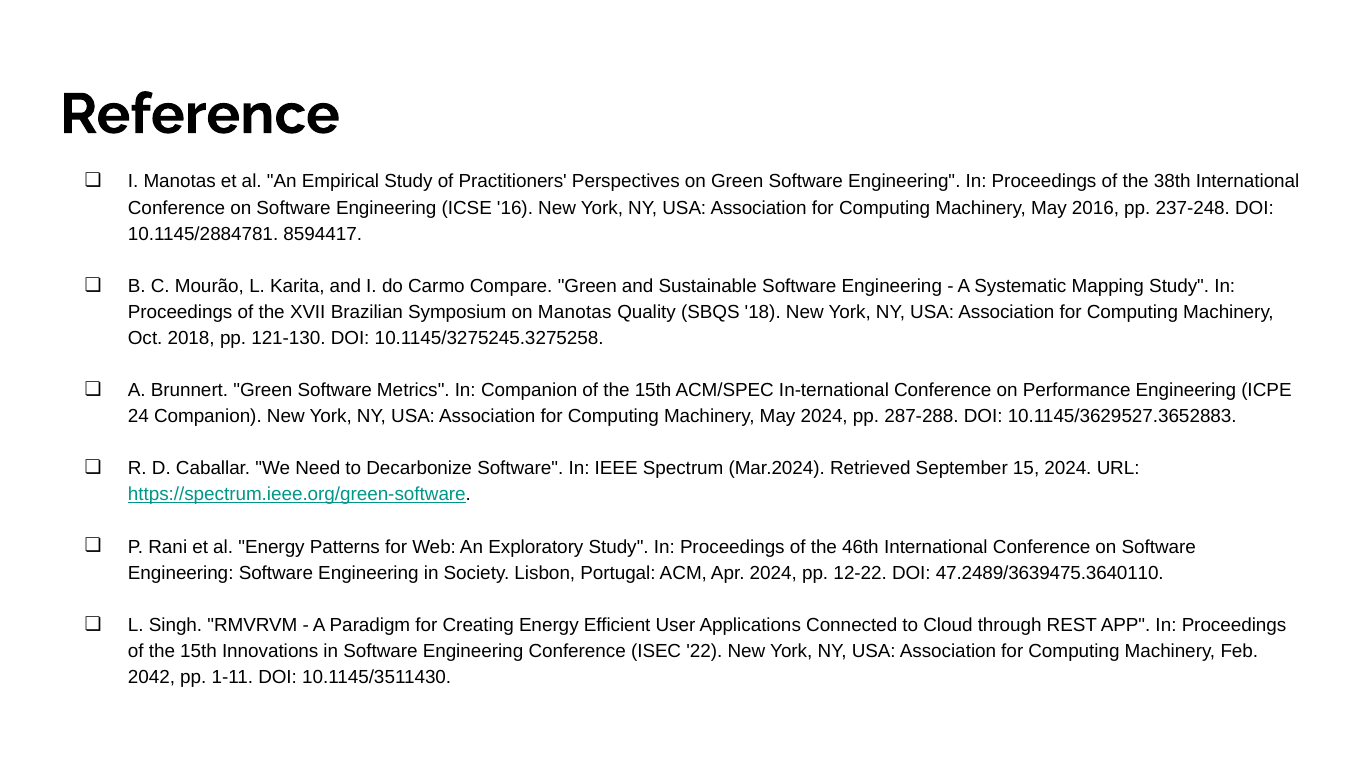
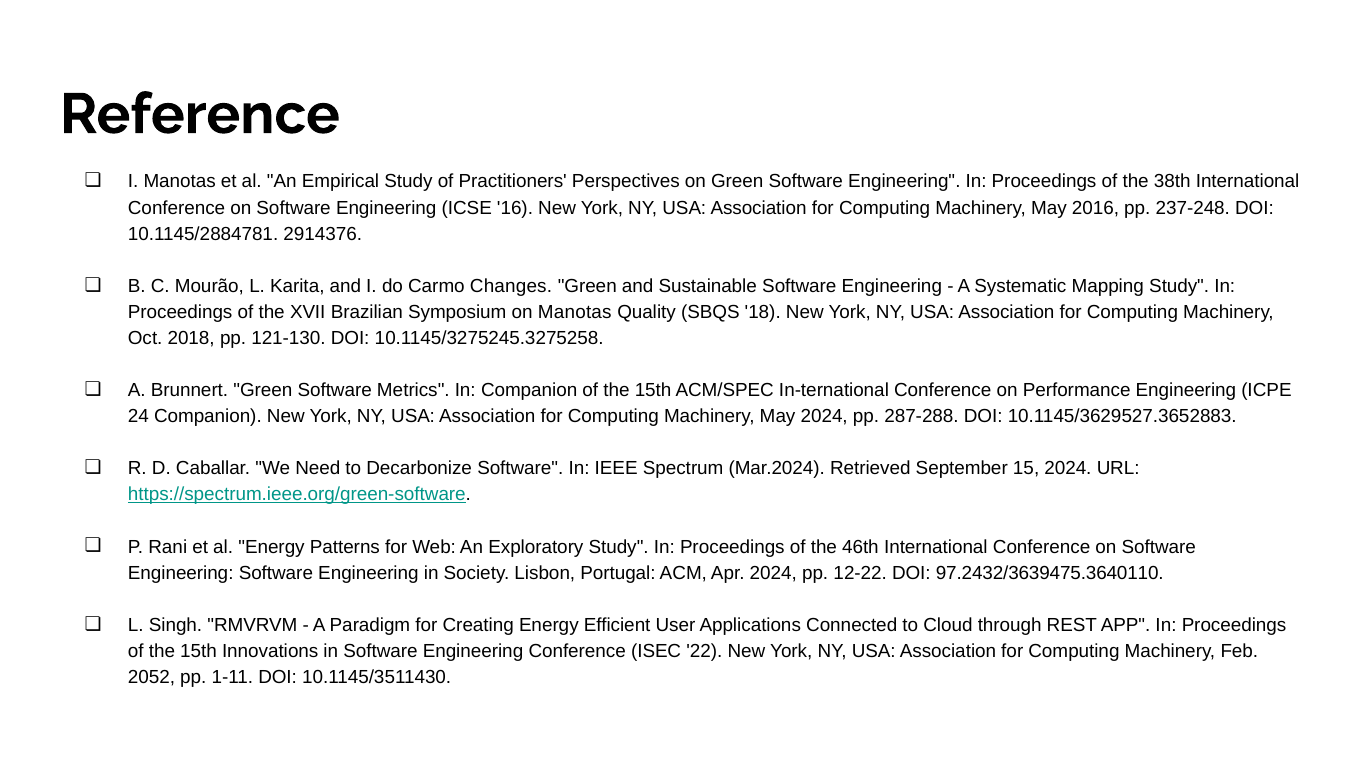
8594417: 8594417 -> 2914376 (323, 234)
Compare: Compare -> Changes (511, 286)
47.2489/3639475.3640110: 47.2489/3639475.3640110 -> 97.2432/3639475.3640110 (1050, 573)
2042: 2042 -> 2052 (151, 677)
